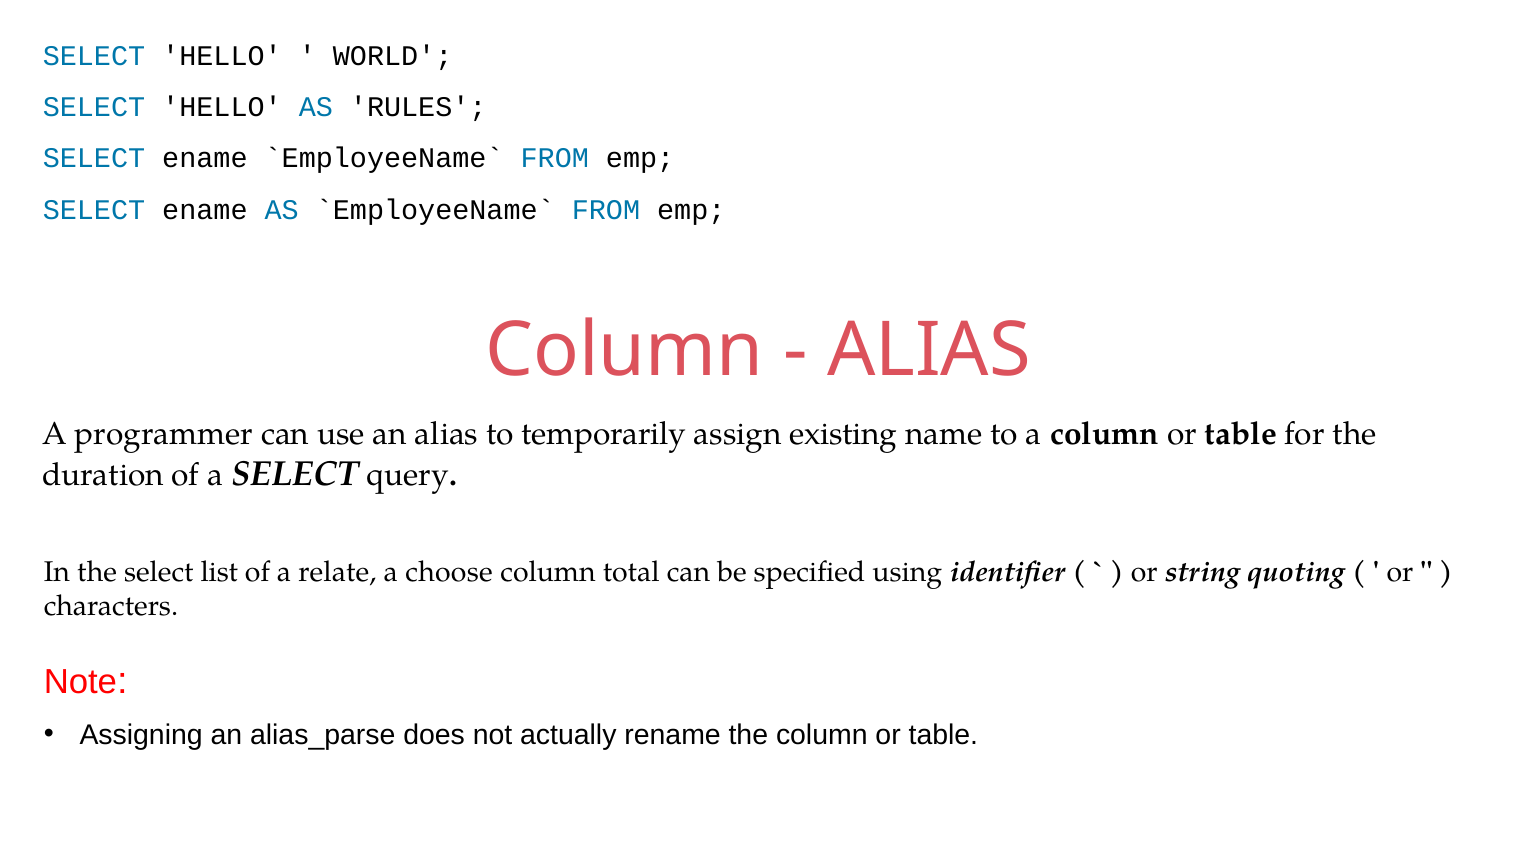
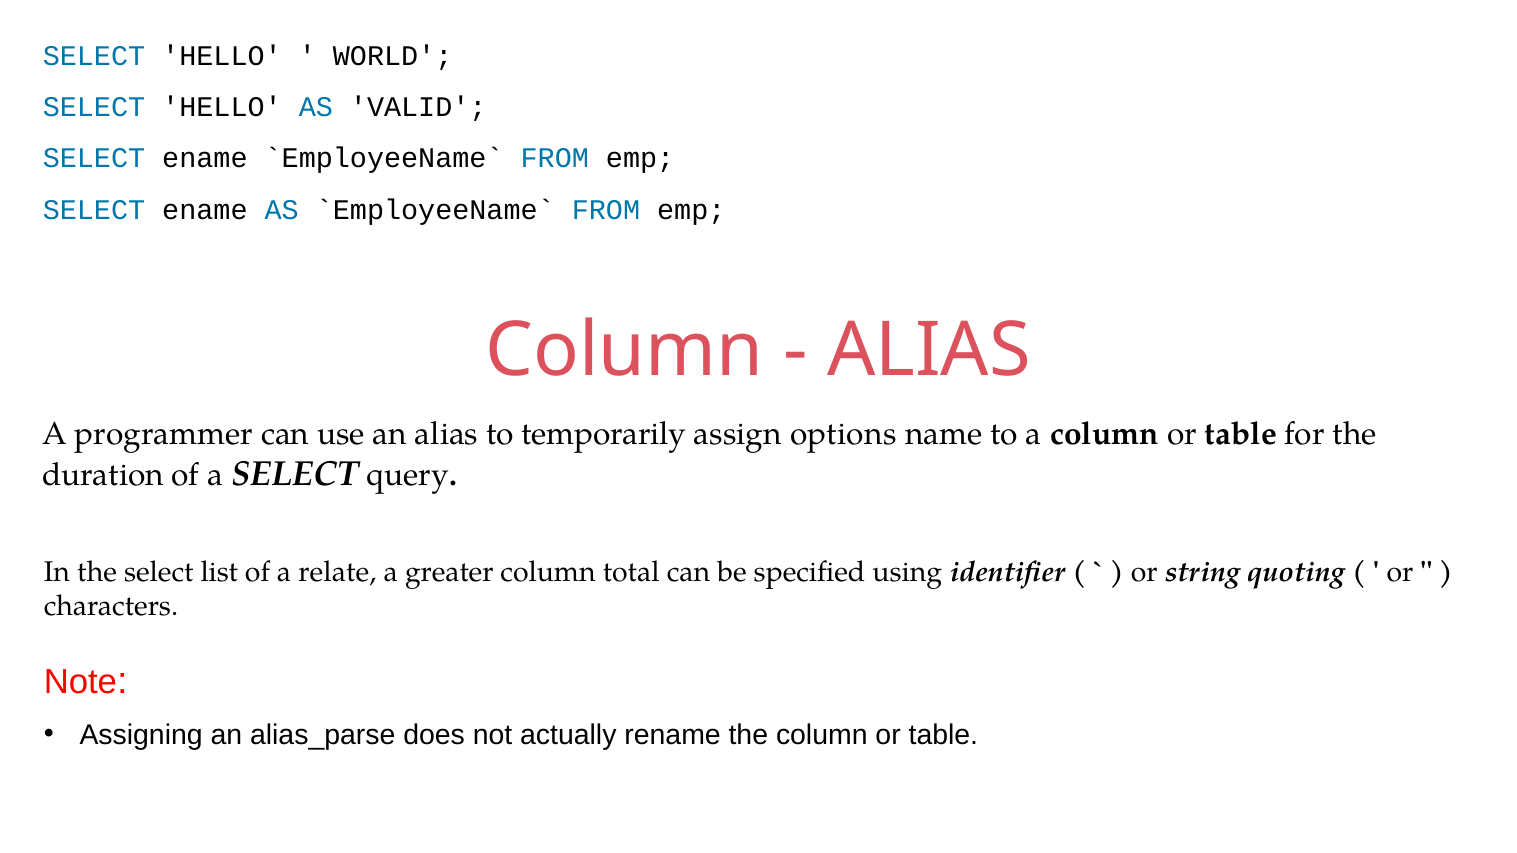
RULES: RULES -> VALID (418, 107)
existing: existing -> options (843, 434)
choose: choose -> greater (449, 572)
